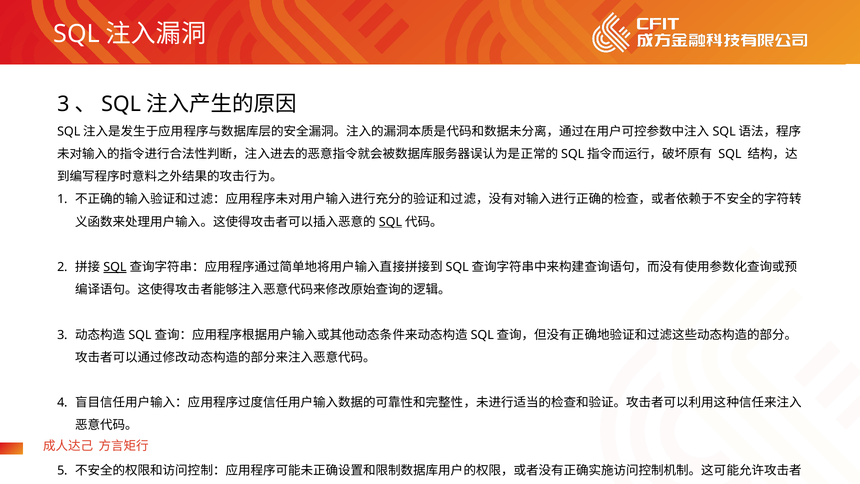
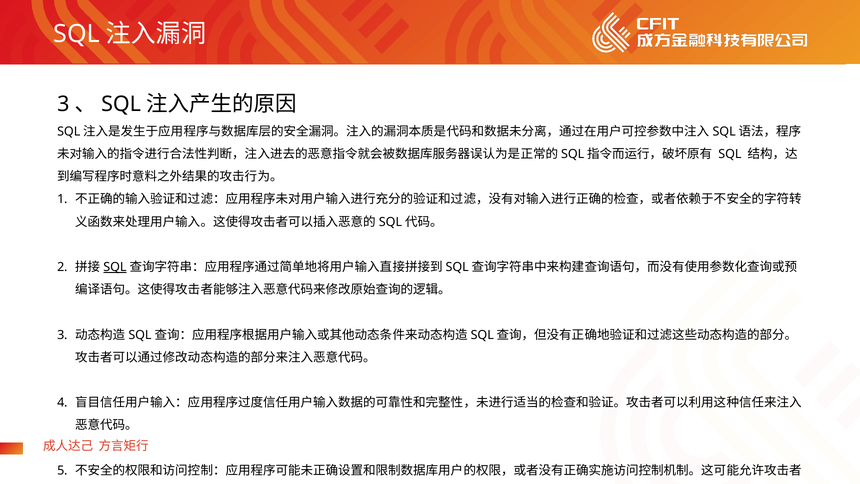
SQL underline: present -> none (390, 222)
